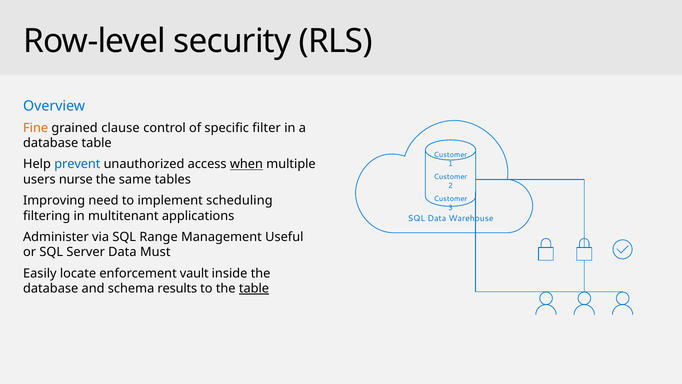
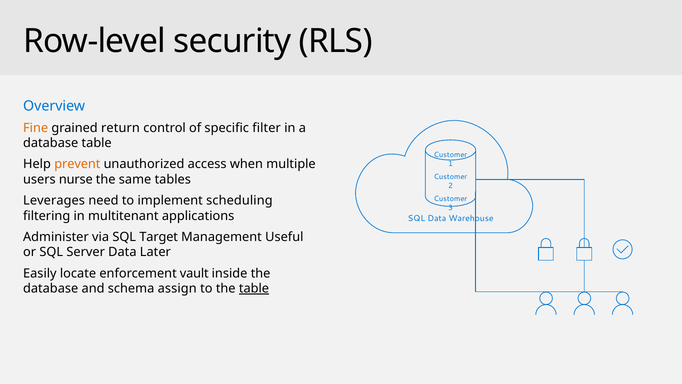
clause: clause -> return (120, 128)
prevent colour: blue -> orange (77, 164)
when underline: present -> none (246, 164)
Improving: Improving -> Leverages (54, 200)
Range: Range -> Target (159, 237)
Must: Must -> Later (155, 252)
results: results -> assign (177, 288)
